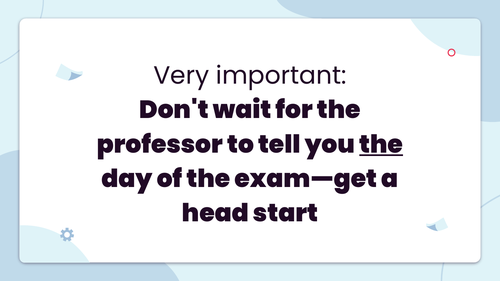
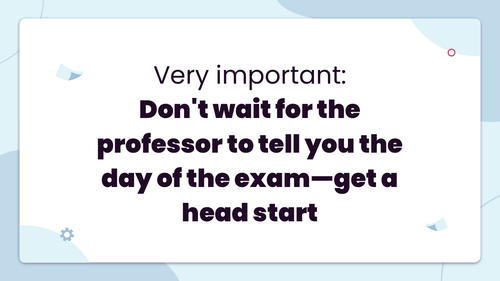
the underline: present -> none (381, 145)
